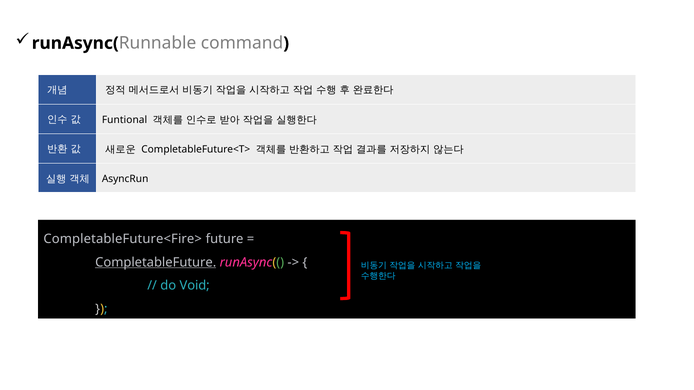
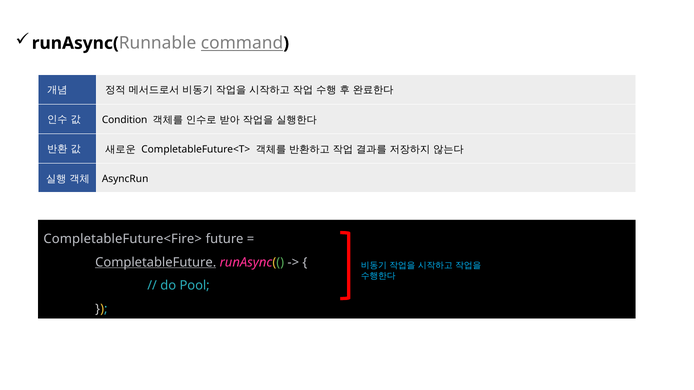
command underline: none -> present (242, 43)
Funtional: Funtional -> Condition (125, 120)
Void: Void -> Pool (195, 286)
